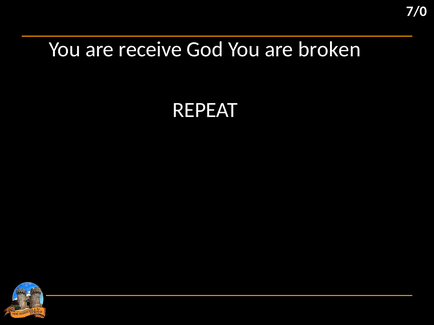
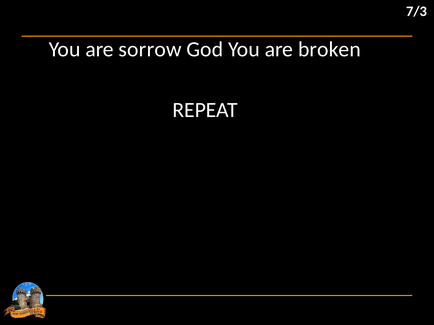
7/0: 7/0 -> 7/3 (416, 11)
receive: receive -> sorrow (150, 50)
